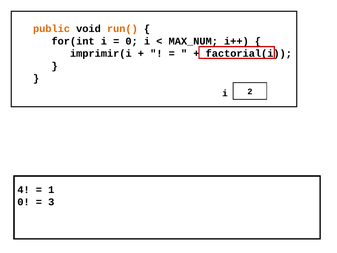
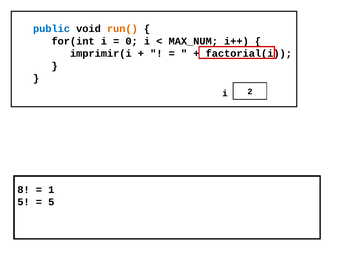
public colour: orange -> blue (52, 29)
4: 4 -> 8 (24, 189)
0: 0 -> 5 (24, 202)
3: 3 -> 5 (51, 202)
